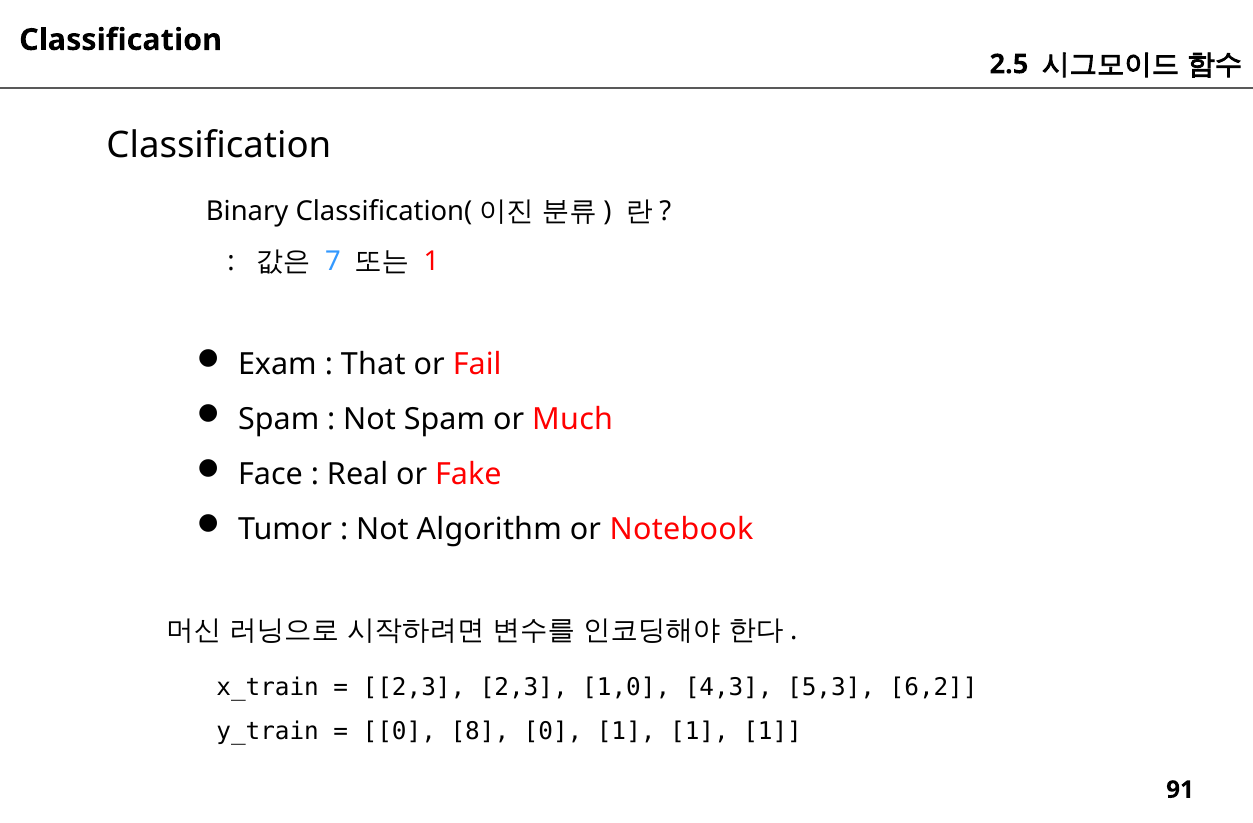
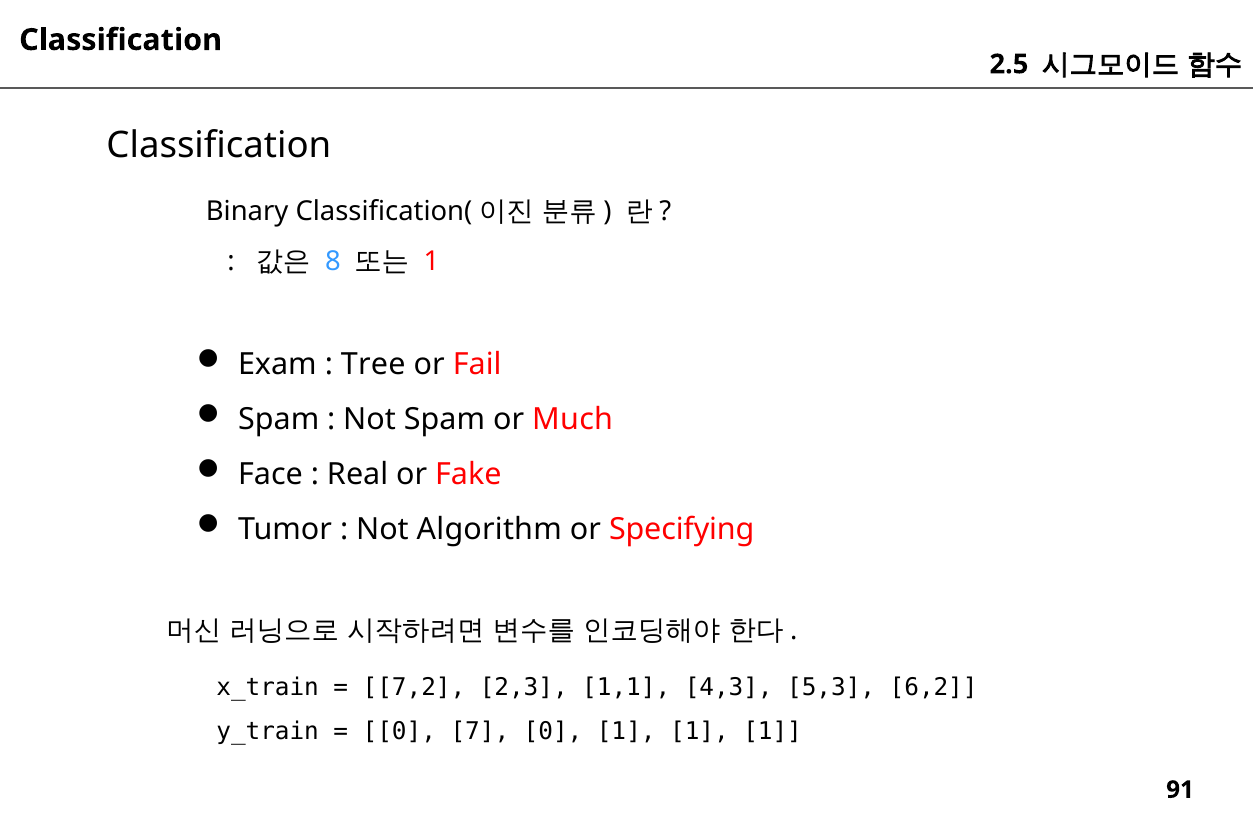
7: 7 -> 8 (333, 261)
That: That -> Tree (373, 364)
Notebook: Notebook -> Specifying (682, 529)
2,3: 2,3 -> 7,2 (414, 688)
1,0: 1,0 -> 1,1 (626, 688)
8: 8 -> 7 (480, 732)
